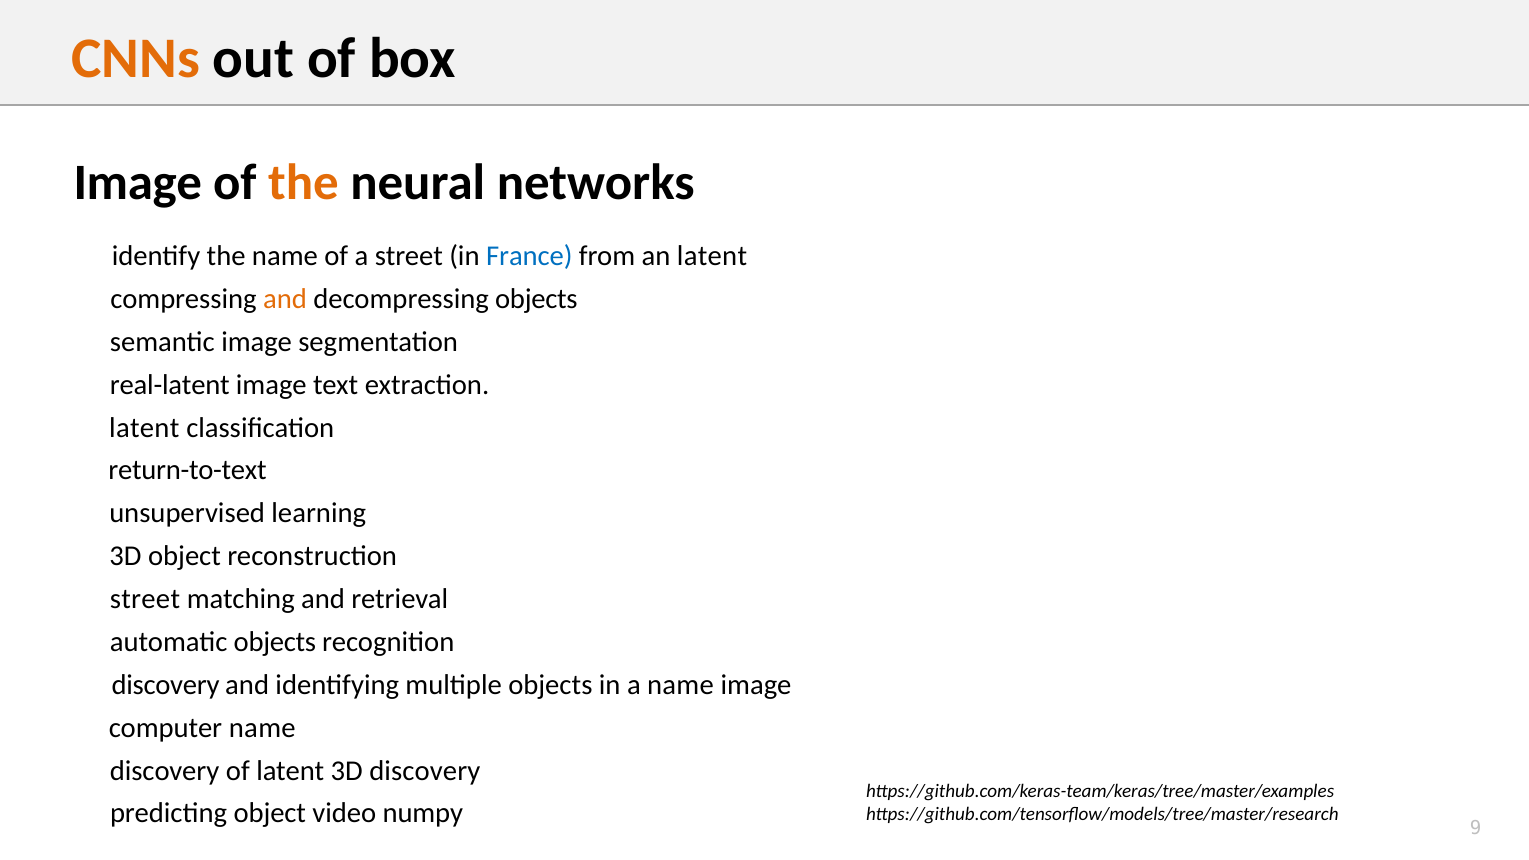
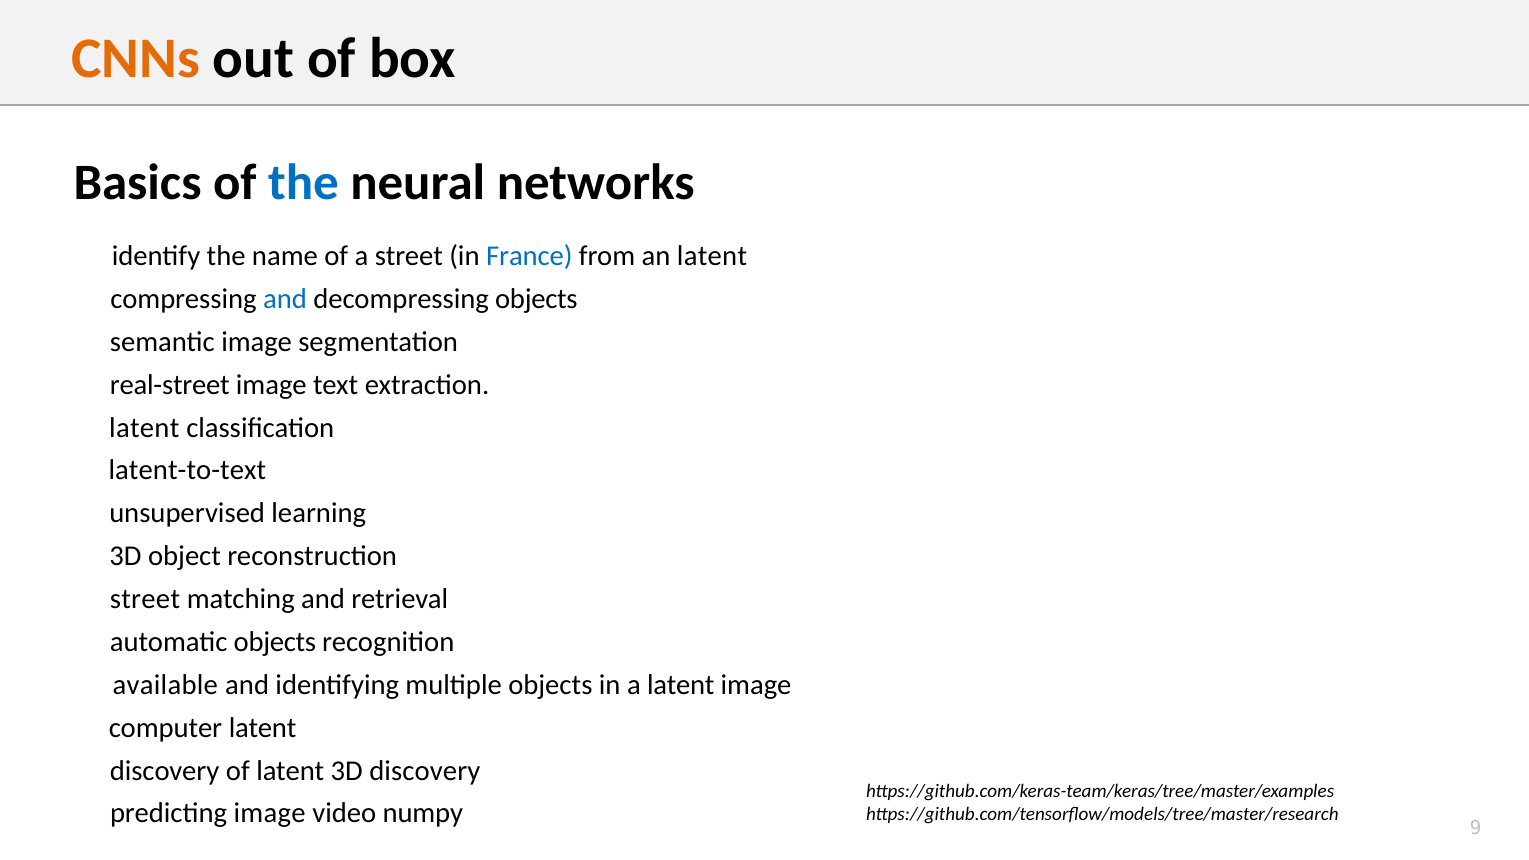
Image: Image -> Basics (138, 182)
the colour: orange -> blue (303, 182)
and colour: orange -> blue (285, 299)
real-latent: real-latent -> real-street (170, 385)
return-to-text: return-to-text -> latent-to-text (187, 471)
discovery: discovery -> available (165, 685)
a name: name -> latent (681, 685)
computer name: name -> latent (263, 728)
predicting object: object -> image (270, 814)
